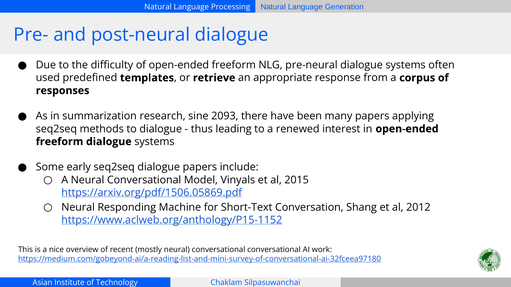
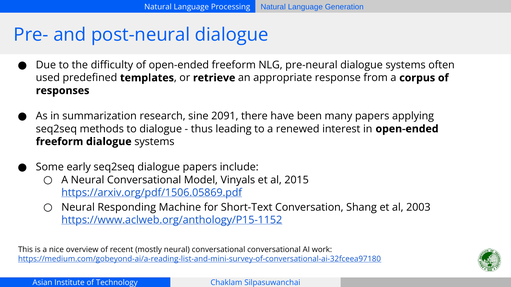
2093: 2093 -> 2091 (225, 116)
2012: 2012 -> 2003 (418, 207)
